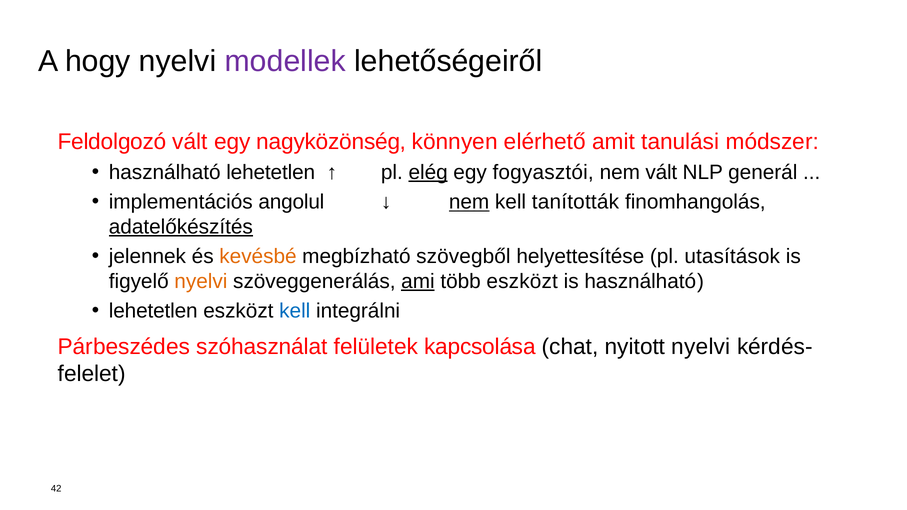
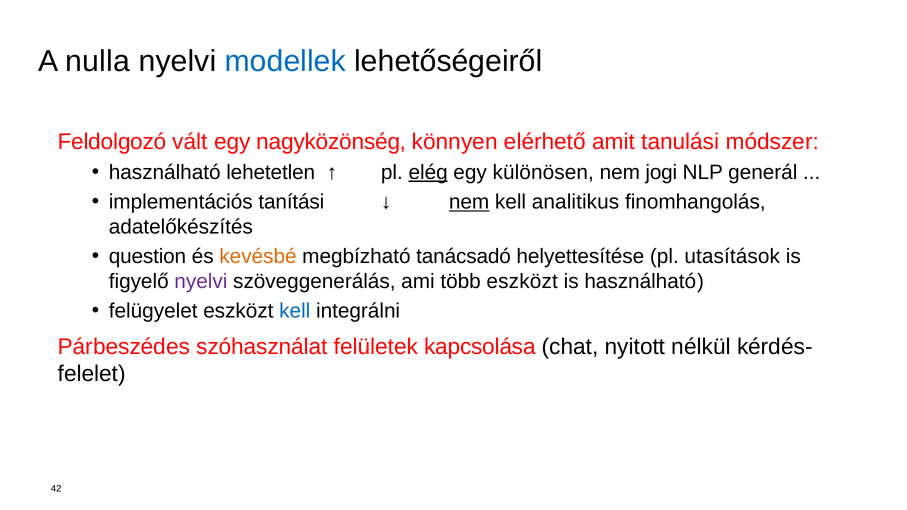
hogy: hogy -> nulla (98, 61)
modellek colour: purple -> blue (285, 61)
fogyasztói: fogyasztói -> különösen (543, 172)
nem vált: vált -> jogi (661, 172)
angolul: angolul -> tanítási (291, 202)
tanították: tanították -> analitikus (576, 202)
adatelőkészítés underline: present -> none (181, 227)
jelennek: jelennek -> question (147, 257)
szövegből: szövegből -> tanácsadó (464, 257)
nyelvi colour: orange -> purple (201, 281)
ami underline: present -> none (418, 281)
lehetetlen: lehetetlen -> felügyelet (153, 311)
nyitott nyelvi: nyelvi -> nélkül (701, 347)
